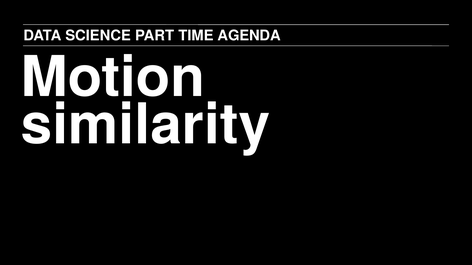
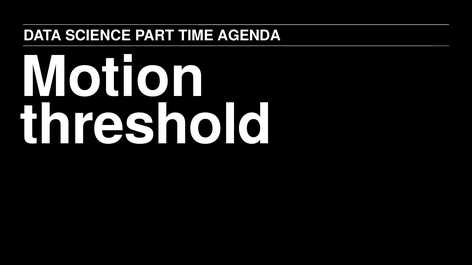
similarity: similarity -> threshold (146, 125)
